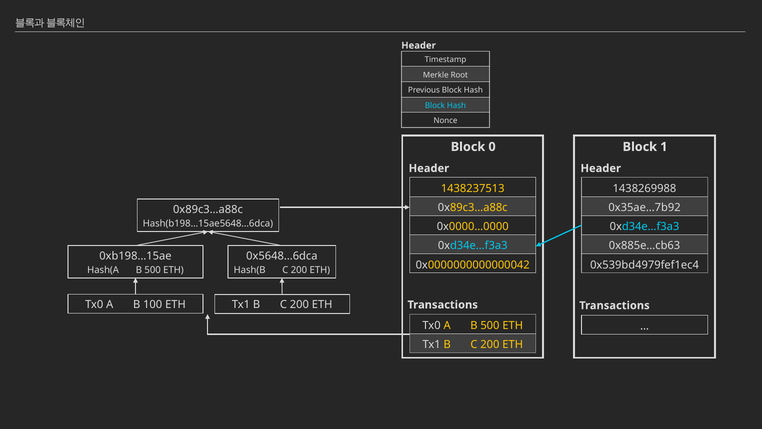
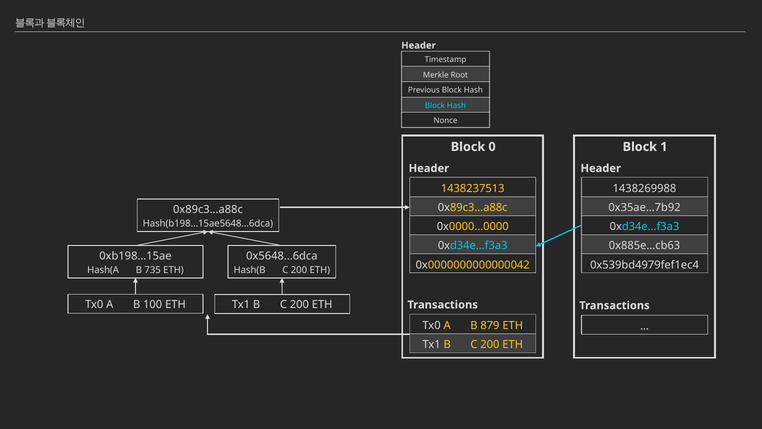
Hash(A B 500: 500 -> 735 (153, 270)
A B 500: 500 -> 879 (490, 325)
